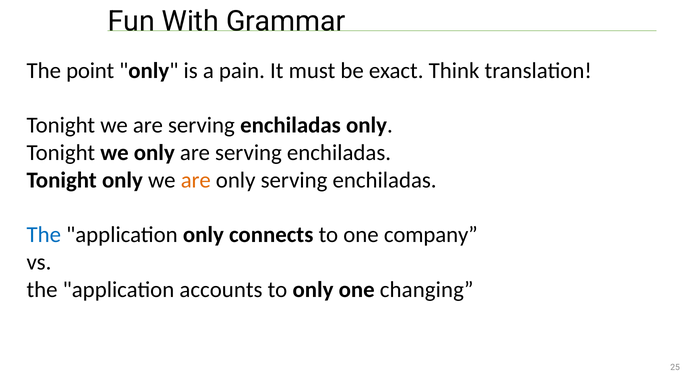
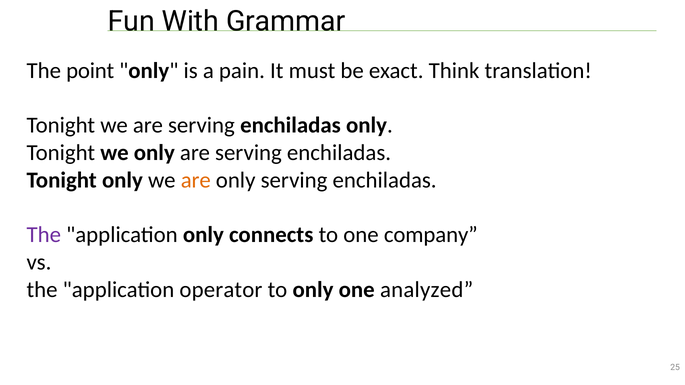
The colour: blue -> purple (44, 235)
accounts: accounts -> operator (221, 290)
changing: changing -> analyzed (427, 290)
